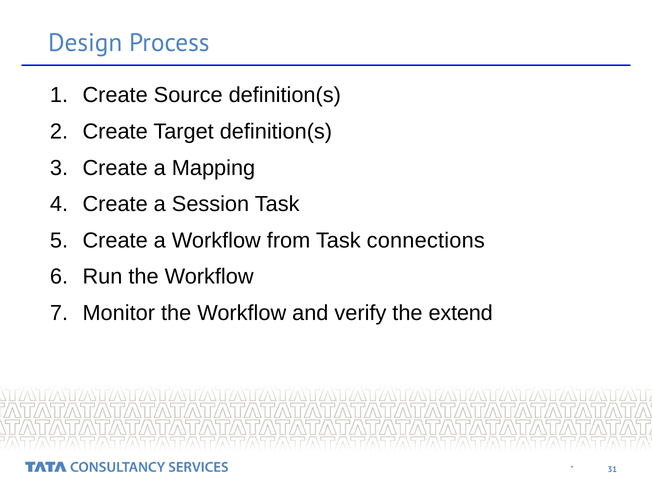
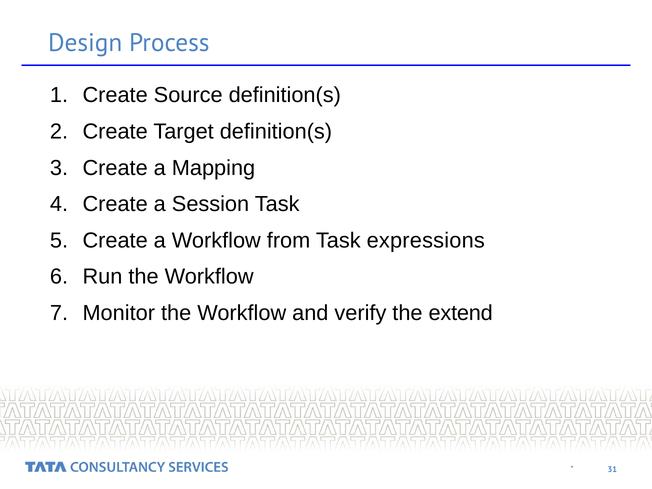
connections: connections -> expressions (426, 241)
